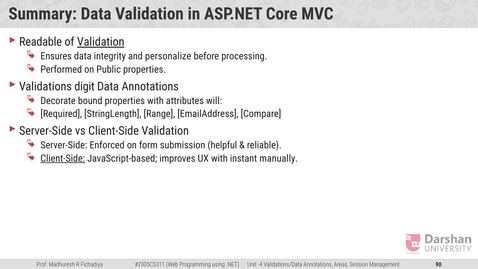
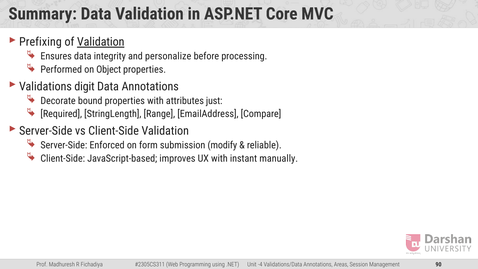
Readable: Readable -> Prefixing (40, 42)
Public: Public -> Object (109, 70)
will: will -> just (214, 101)
helpful: helpful -> modify (222, 145)
Client-Side underline: present -> none (63, 158)
